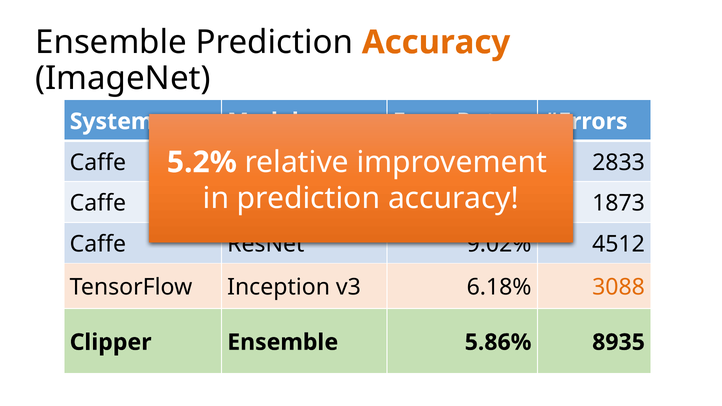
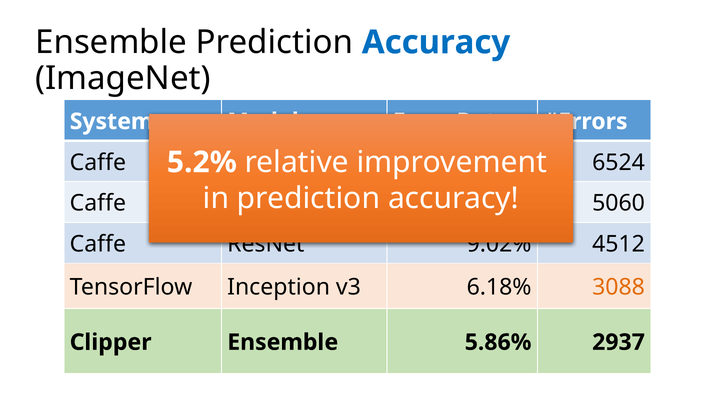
Accuracy colour: orange -> blue (436, 42)
2833: 2833 -> 6524 (619, 162)
1873: 1873 -> 5060 (619, 203)
8935: 8935 -> 2937 (619, 342)
